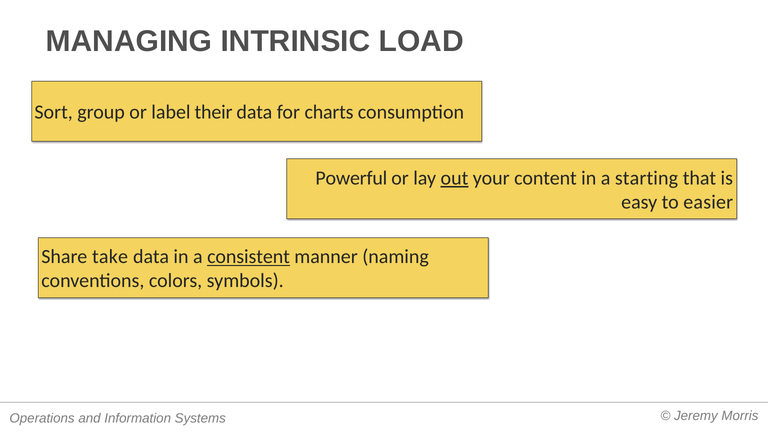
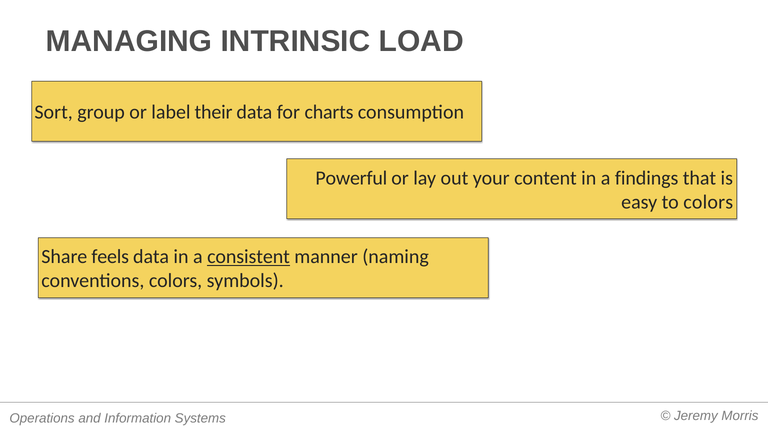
out underline: present -> none (454, 178)
starting: starting -> findings (647, 178)
to easier: easier -> colors (708, 202)
take: take -> feels (110, 257)
